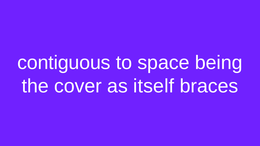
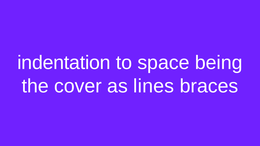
contiguous: contiguous -> indentation (64, 63)
itself: itself -> lines (154, 86)
